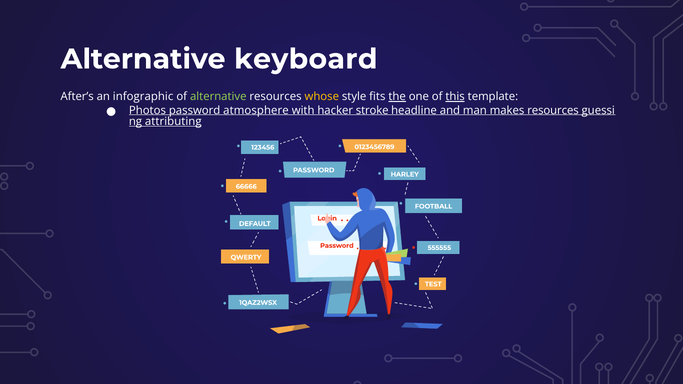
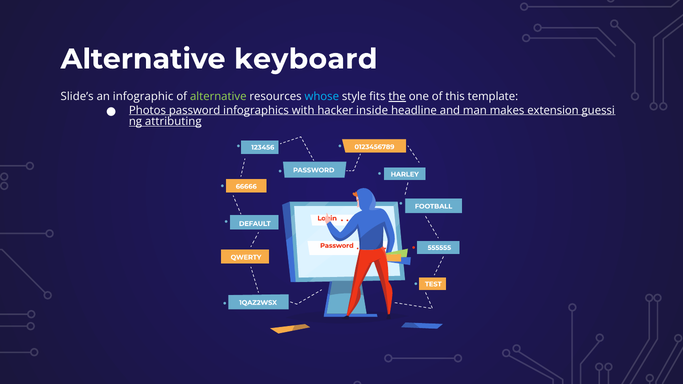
After’s: After’s -> Slide’s (77, 97)
whose colour: yellow -> light blue (322, 97)
this underline: present -> none (455, 97)
atmosphere: atmosphere -> infographics (256, 110)
stroke: stroke -> inside (372, 110)
makes resources: resources -> extension (553, 110)
